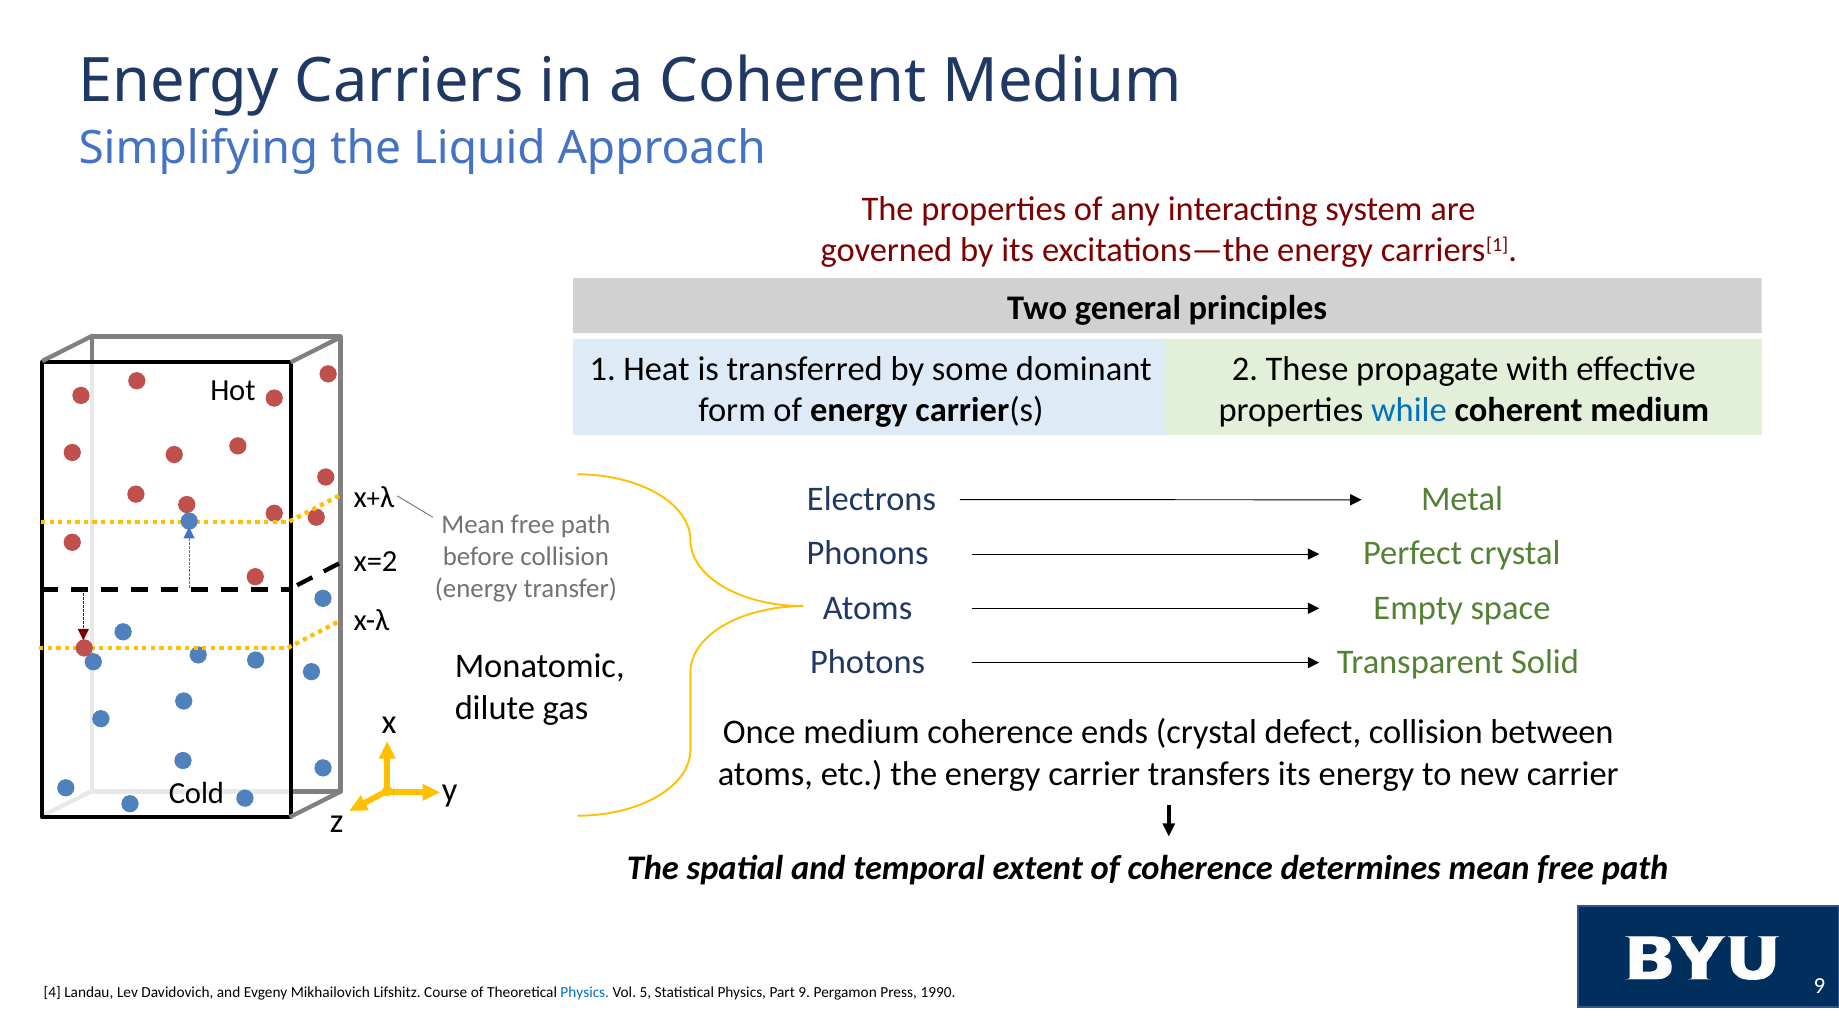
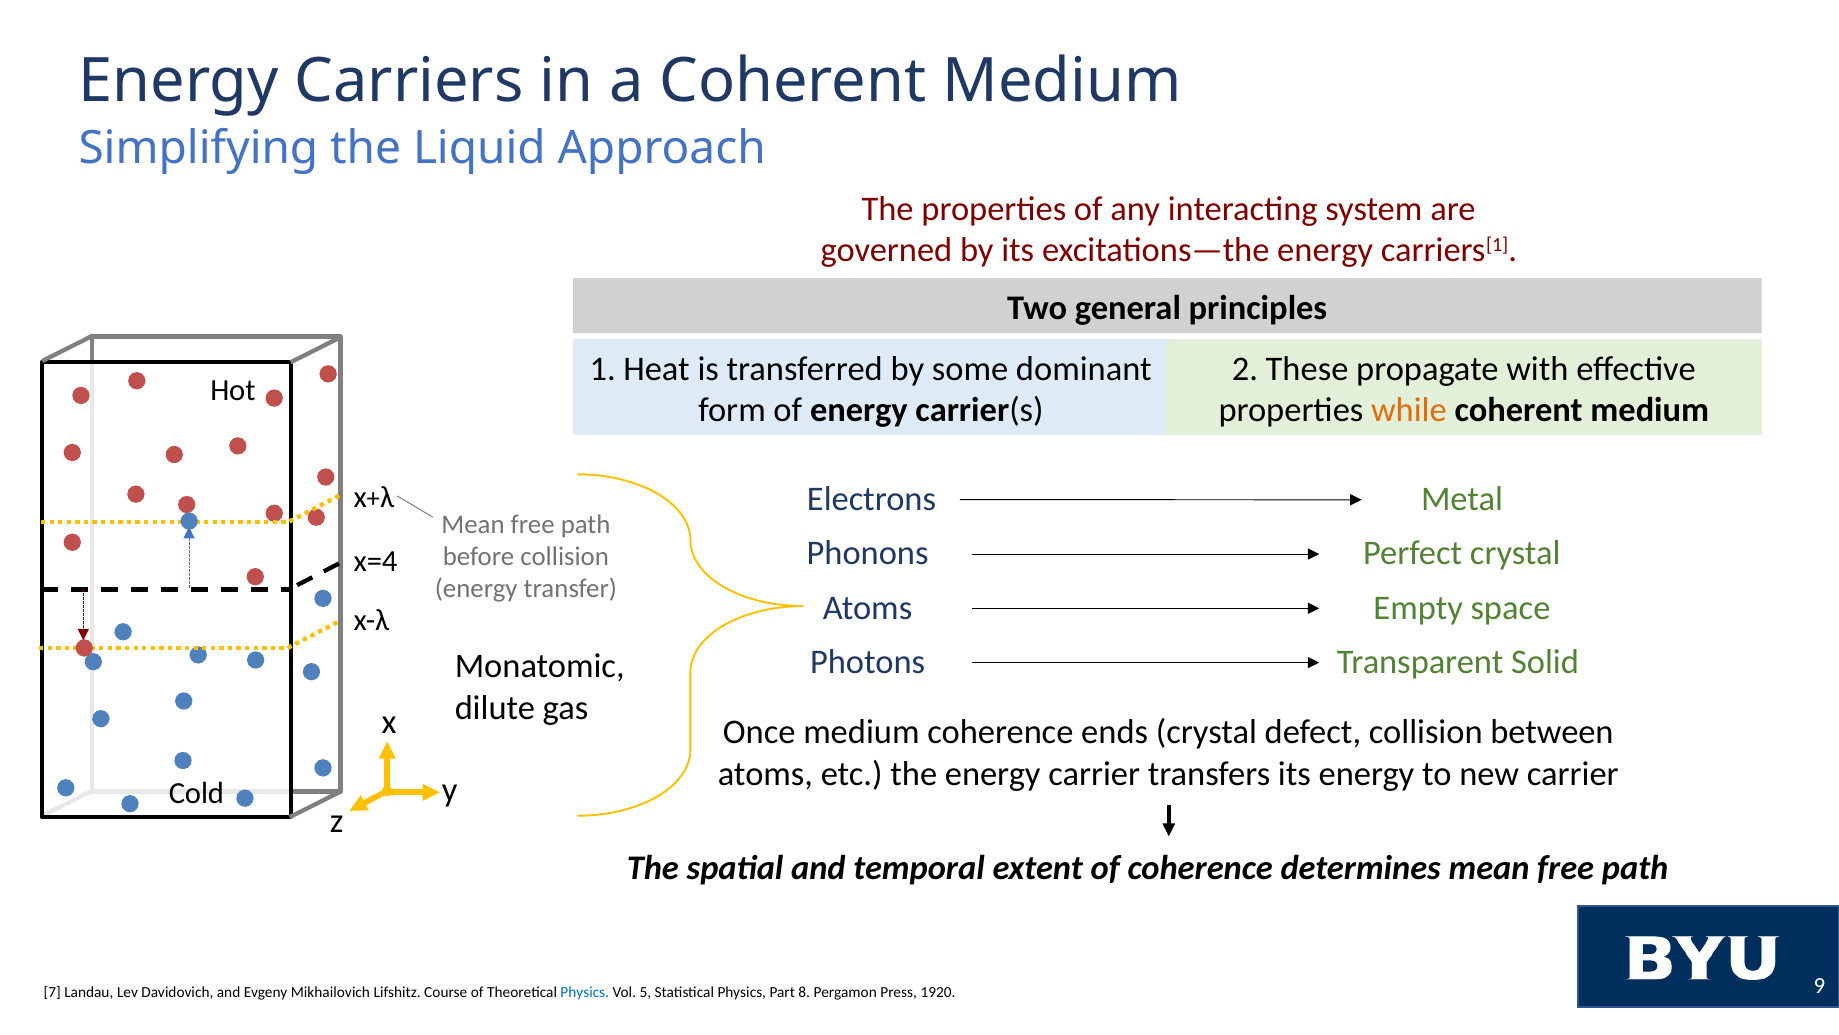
while colour: blue -> orange (1409, 410)
x=2: x=2 -> x=4 (376, 561)
4: 4 -> 7 (52, 992)
Part 9: 9 -> 8 (804, 992)
1990: 1990 -> 1920 (938, 992)
